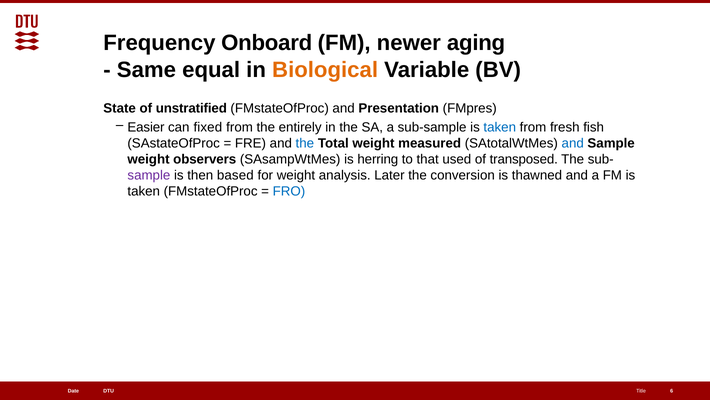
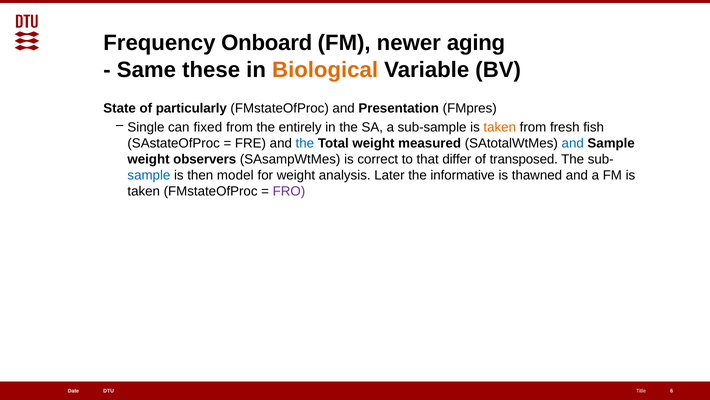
equal: equal -> these (211, 70)
unstratified: unstratified -> particularly (191, 108)
Easier: Easier -> Single (146, 127)
taken colour: blue -> orange (500, 127)
herring: herring -> correct (378, 159)
used: used -> differ (457, 159)
sample colour: purple -> blue (149, 175)
based: based -> model (235, 175)
conversion: conversion -> informative (463, 175)
FRO colour: blue -> purple (289, 191)
